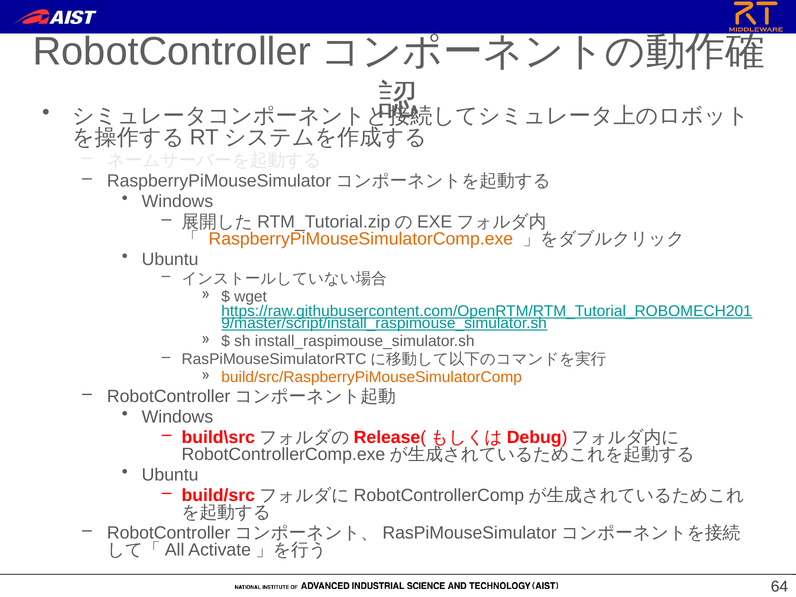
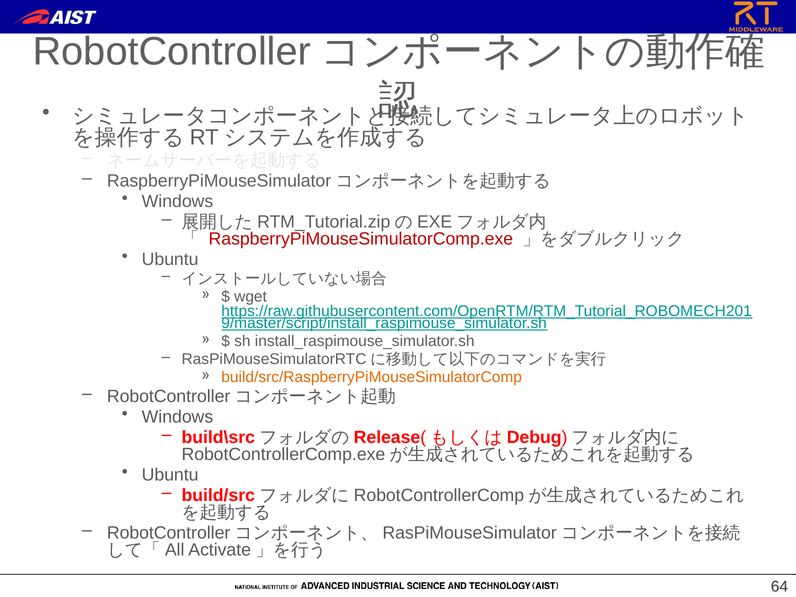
RaspberryPiMouseSimulatorComp.exe colour: orange -> red (361, 239)
